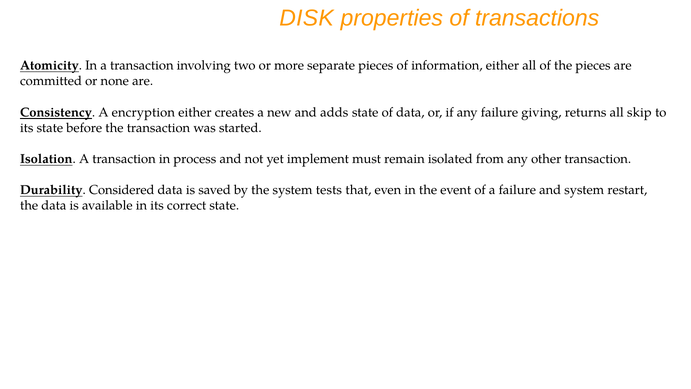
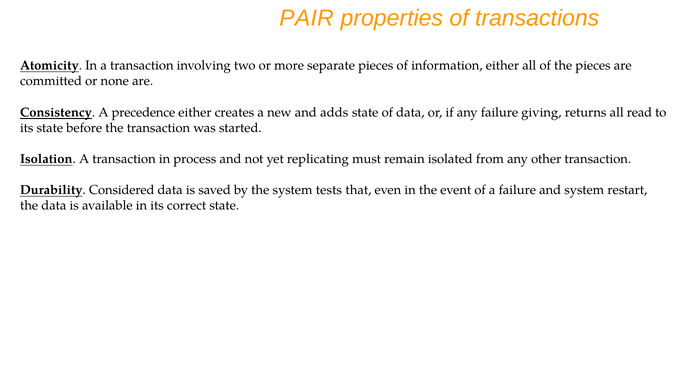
DISK: DISK -> PAIR (307, 18)
encryption: encryption -> precedence (143, 112)
skip: skip -> read (639, 112)
implement: implement -> replicating (318, 159)
